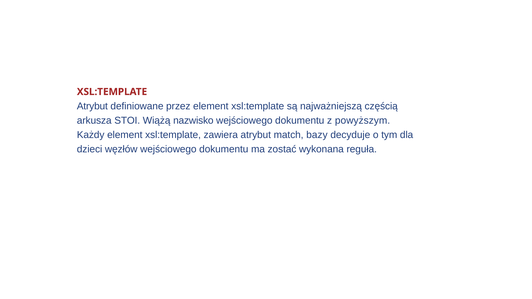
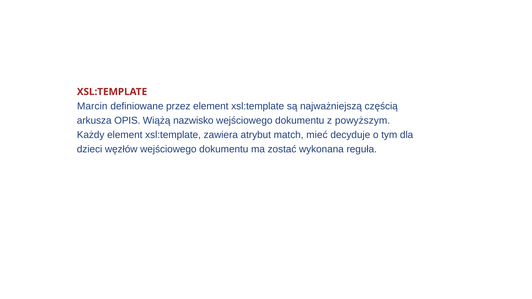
Atrybut: Atrybut -> Marcin (92, 106)
STOI: STOI -> OPIS (127, 121)
bazy: bazy -> mieć (317, 135)
